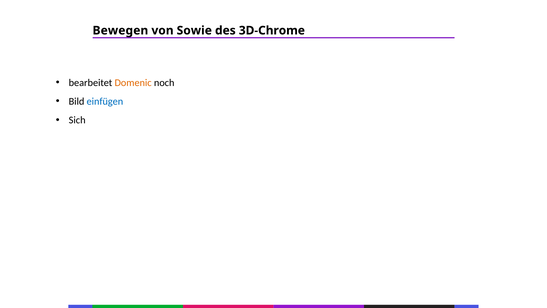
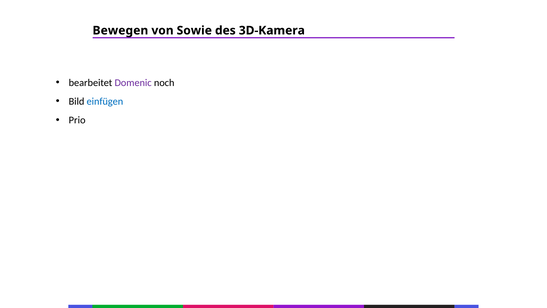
3D-Chrome: 3D-Chrome -> 3D-Kamera (272, 30)
Domenic colour: orange -> purple (133, 83)
Sich: Sich -> Prio (77, 120)
